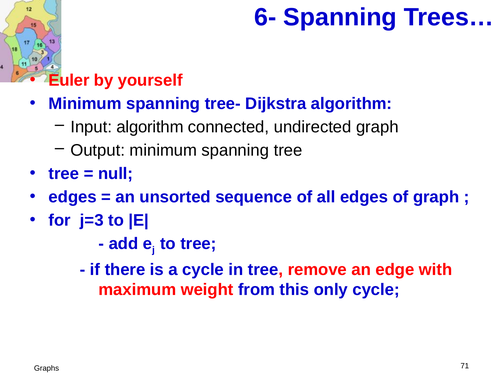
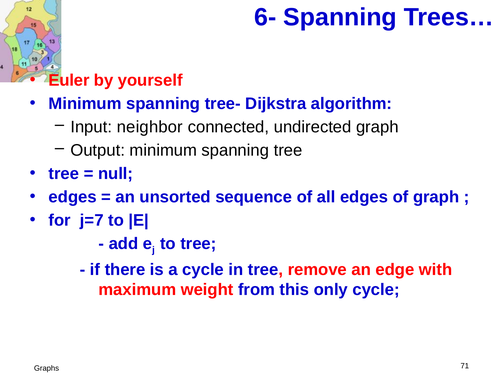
Input algorithm: algorithm -> neighbor (150, 127)
j=3: j=3 -> j=7 (92, 220)
